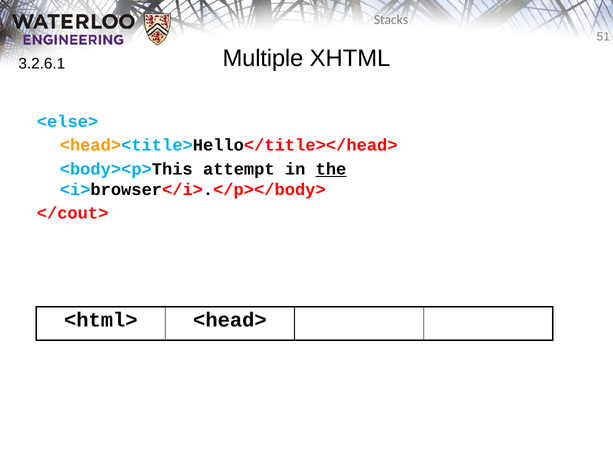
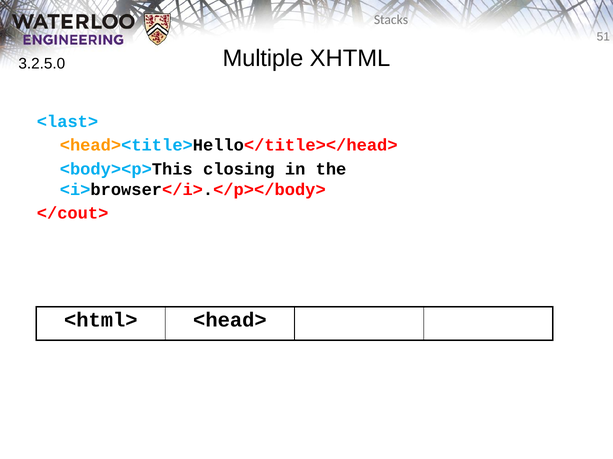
3.2.6.1: 3.2.6.1 -> 3.2.5.0 (42, 64)
<else>: <else> -> <last> (67, 122)
attempt: attempt -> closing (239, 169)
the underline: present -> none (331, 169)
